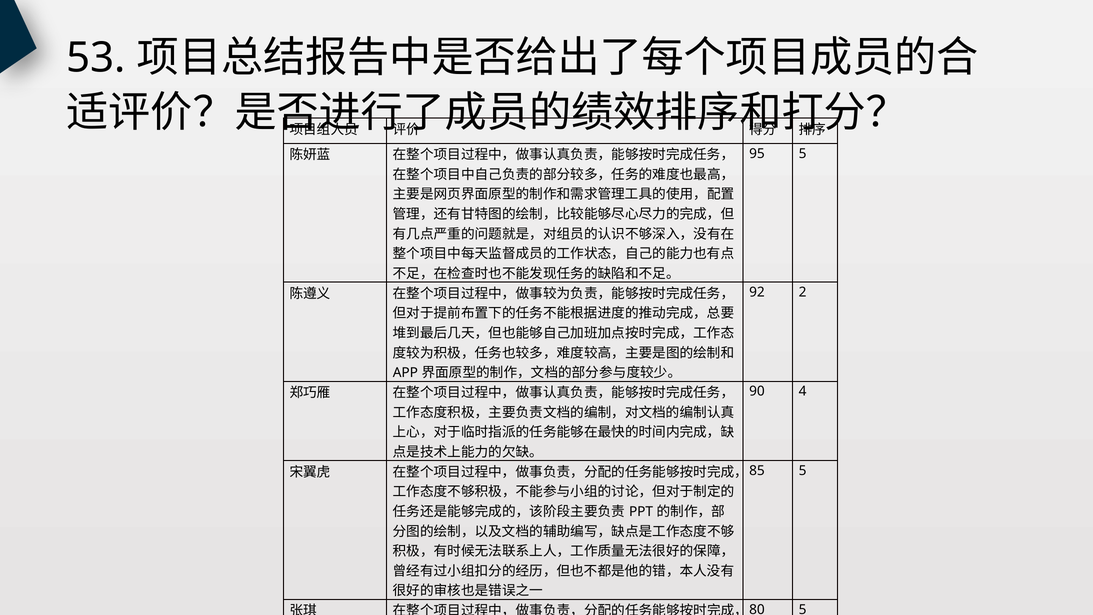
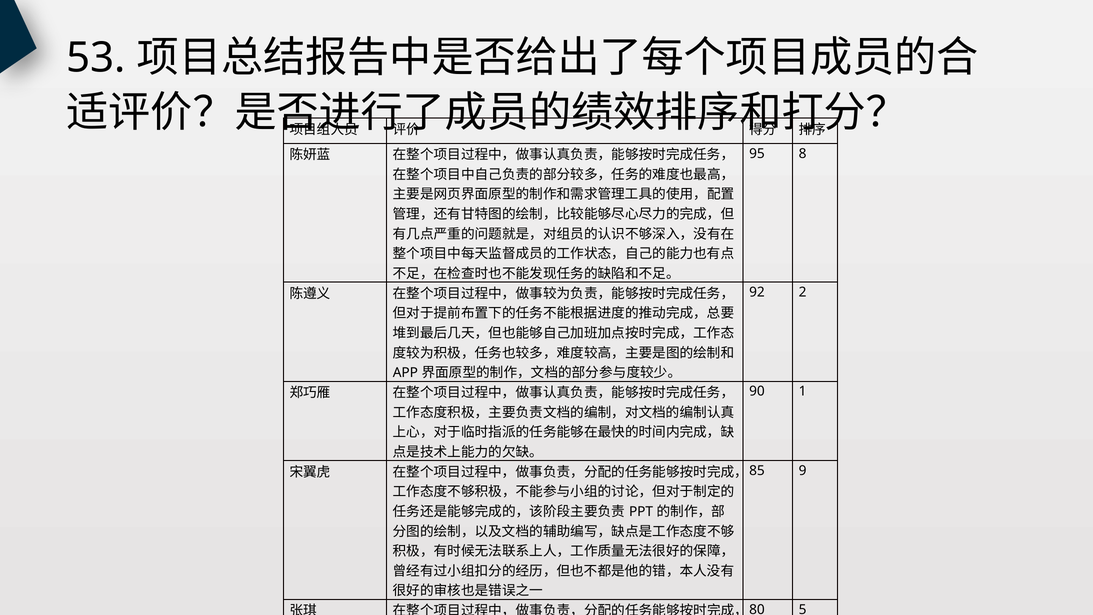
95 5: 5 -> 8 (803, 154)
4: 4 -> 1 (803, 391)
85 5: 5 -> 9 (803, 471)
